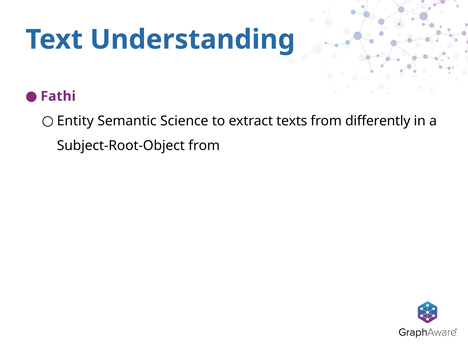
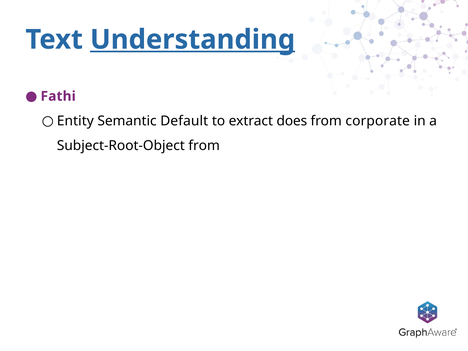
Understanding underline: none -> present (193, 40)
Science: Science -> Default (184, 121)
texts: texts -> does (292, 121)
differently: differently -> corporate (378, 121)
